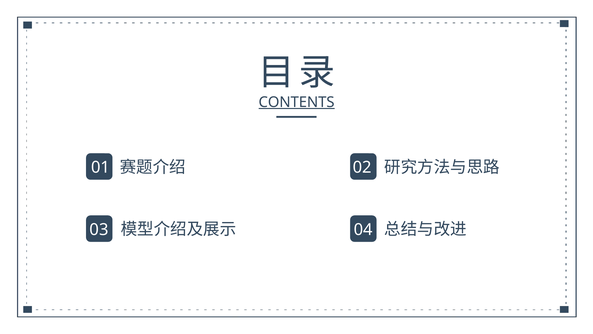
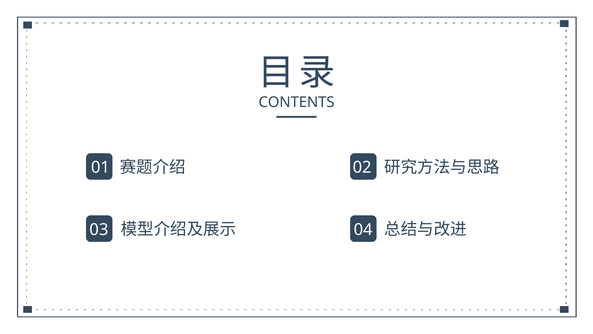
CONTENTS underline: present -> none (297, 102)
